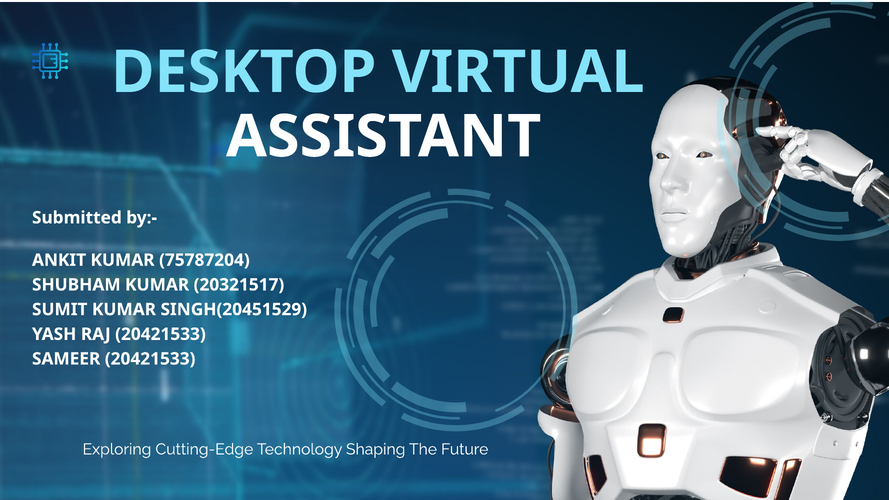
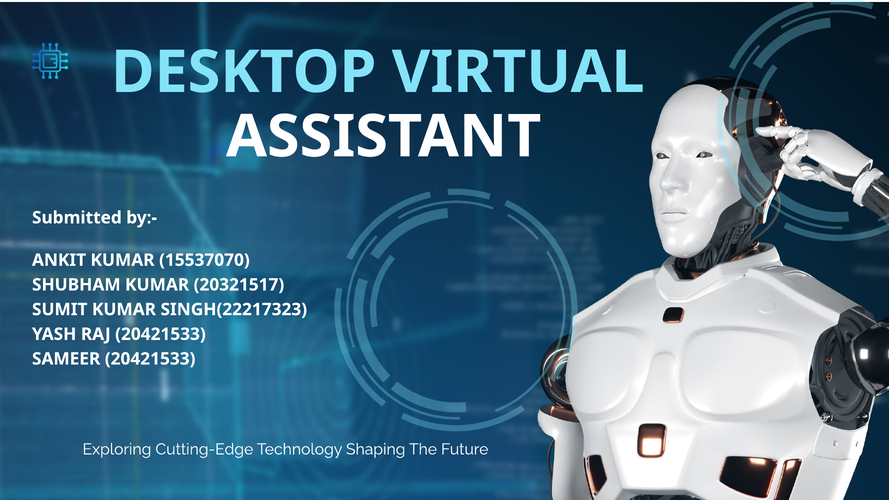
75787204: 75787204 -> 15537070 (204, 260)
SINGH(20451529: SINGH(20451529 -> SINGH(22217323 (234, 310)
